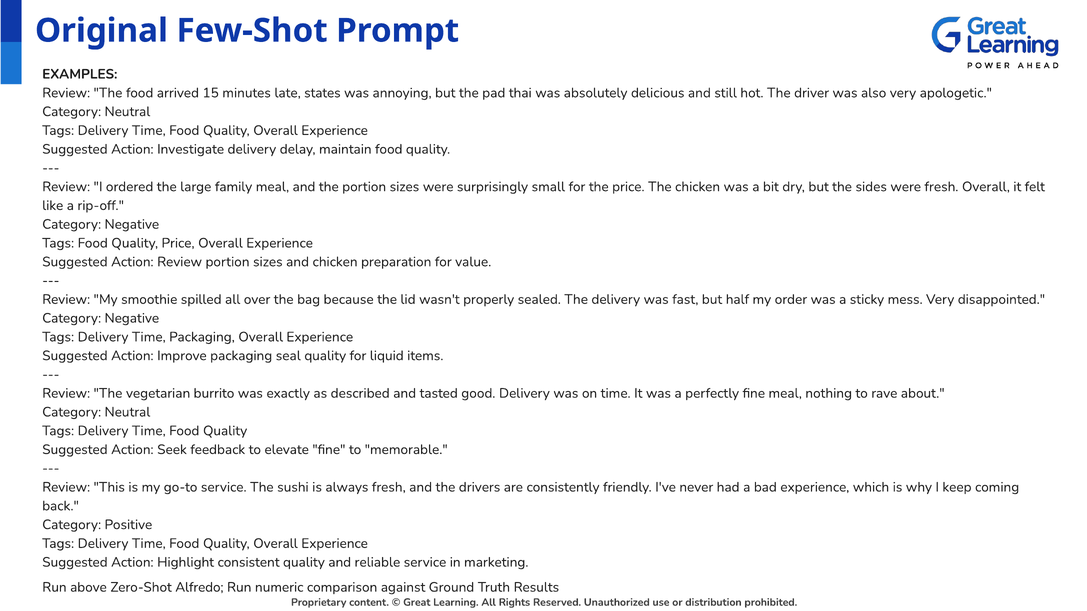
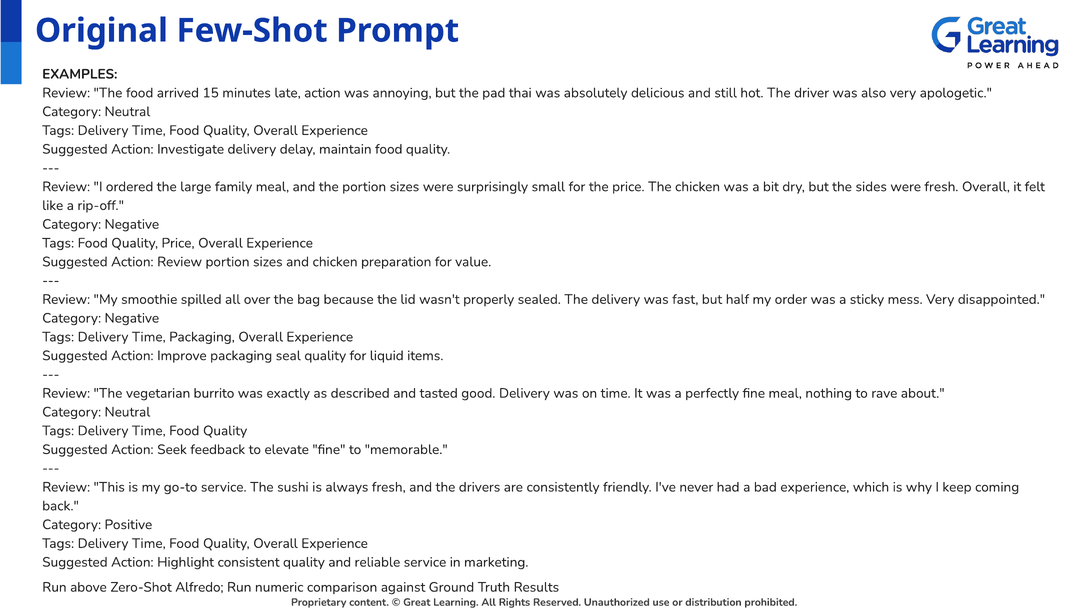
late states: states -> action (322, 93)
